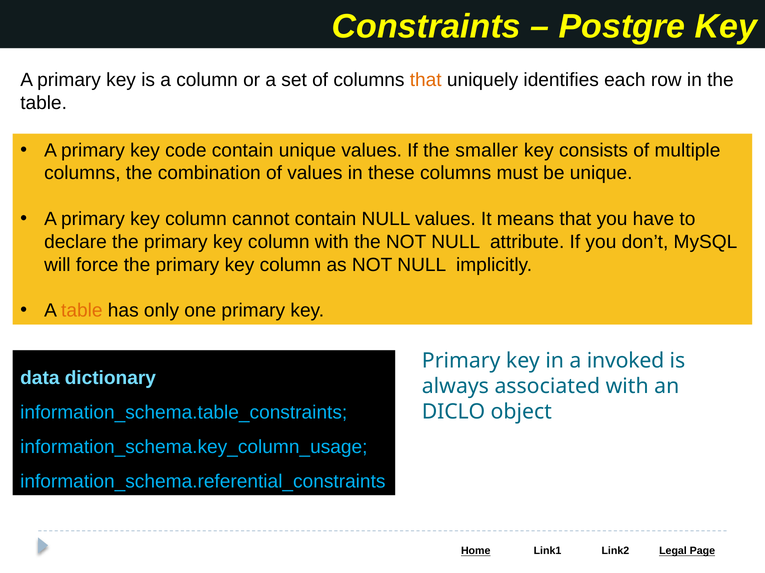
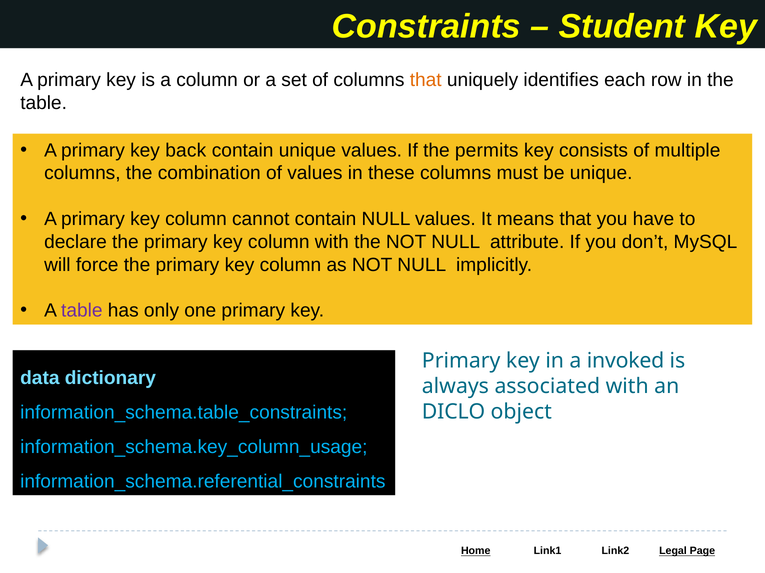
Postgre: Postgre -> Student (622, 27)
code: code -> back (186, 150)
smaller: smaller -> permits (487, 150)
table colour: orange -> purple (82, 311)
